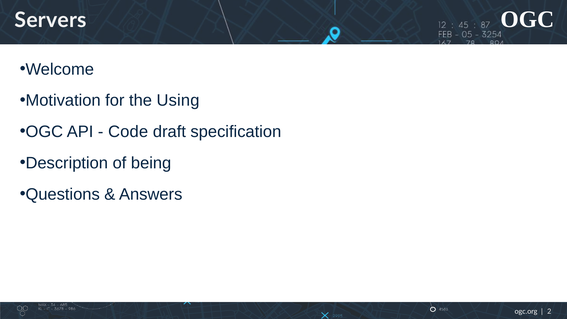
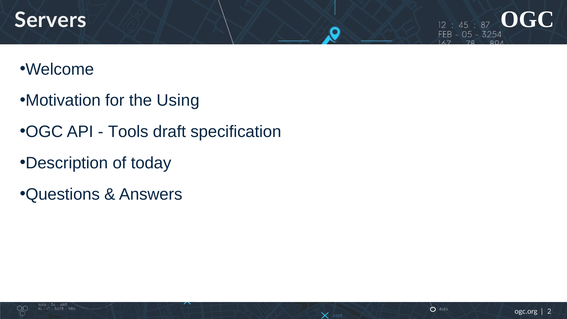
Code: Code -> Tools (128, 132)
being: being -> today (151, 163)
